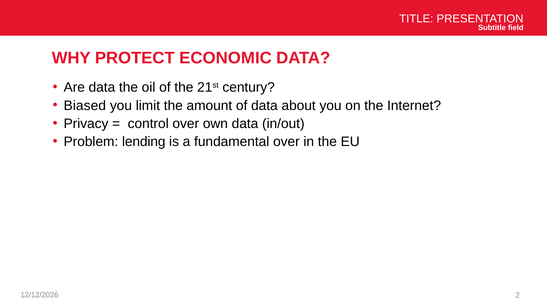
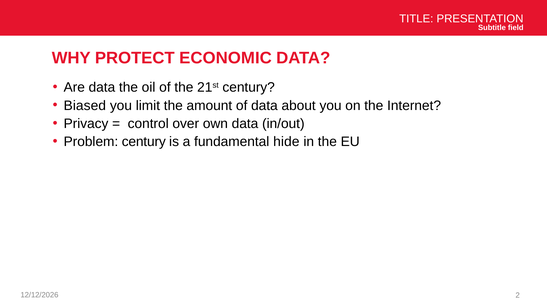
Problem lending: lending -> century (144, 142)
fundamental over: over -> hide (286, 142)
